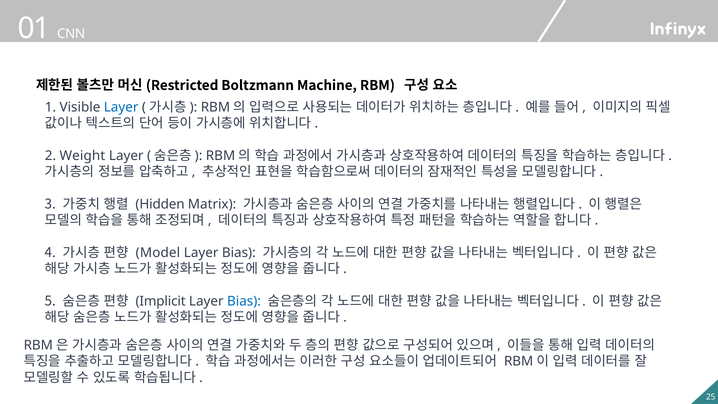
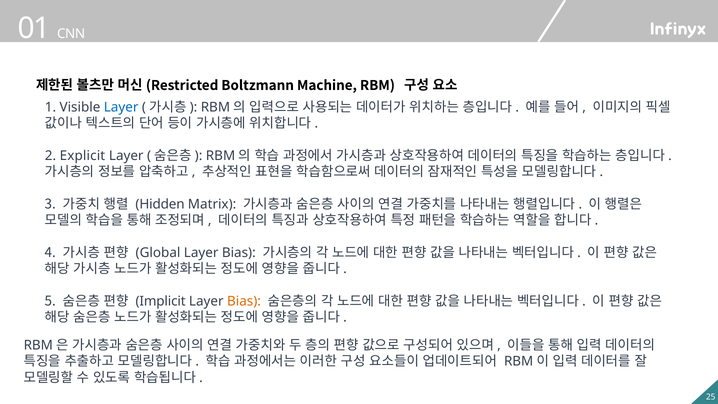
Weight: Weight -> Explicit (82, 156)
Model: Model -> Global (158, 253)
Bias colour: blue -> orange (244, 301)
